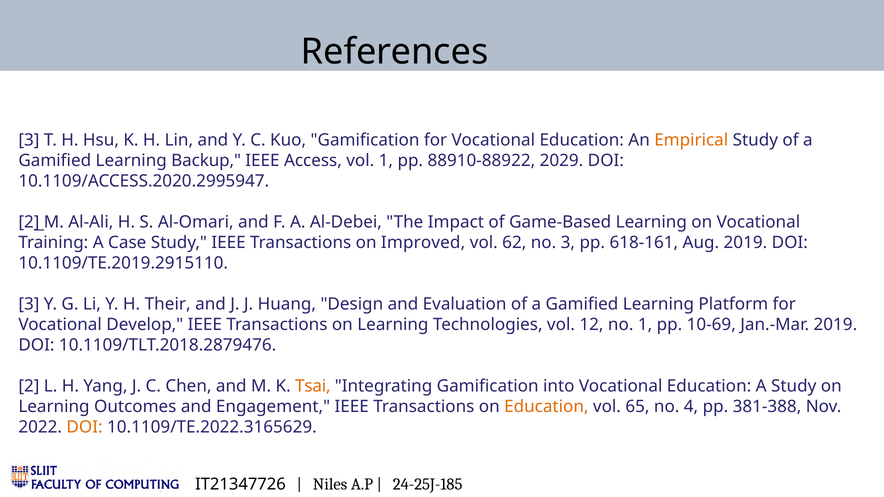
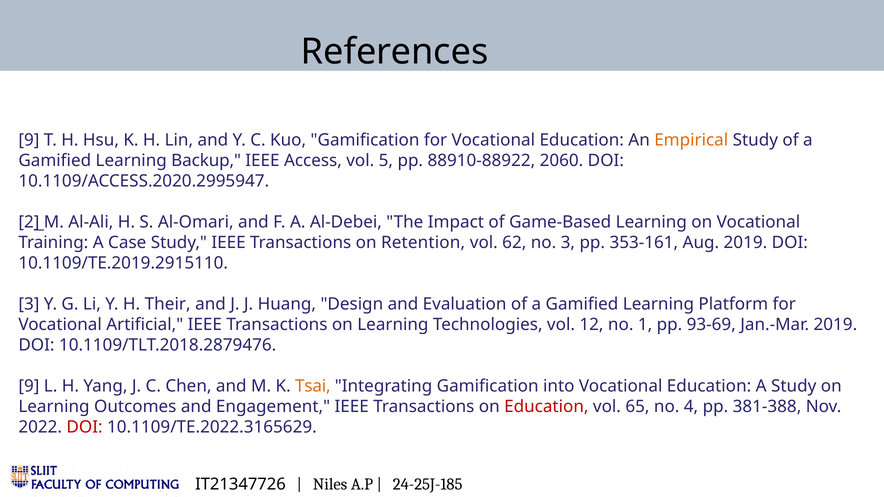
3: 3 -> 9 (29, 140)
vol 1: 1 -> 5 (386, 161)
2029: 2029 -> 2060 (561, 161)
Improved: Improved -> Retention (423, 243)
618-161: 618-161 -> 353-161 (644, 243)
Develop: Develop -> Artificial (145, 325)
10-69: 10-69 -> 93-69 (711, 325)
2: 2 -> 9 (29, 386)
Education colour: orange -> red (546, 407)
DOI colour: orange -> red (85, 427)
